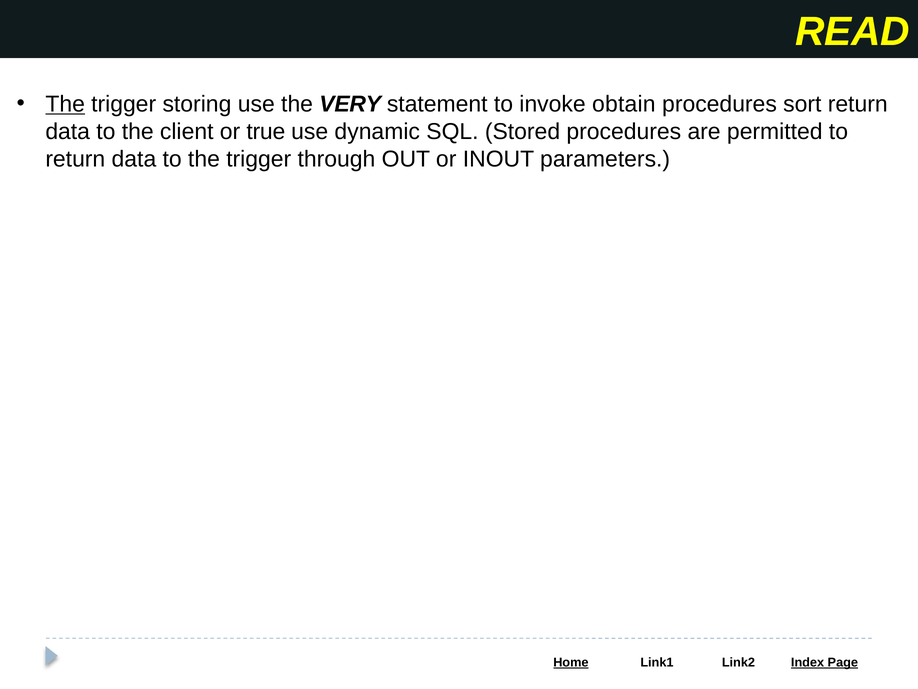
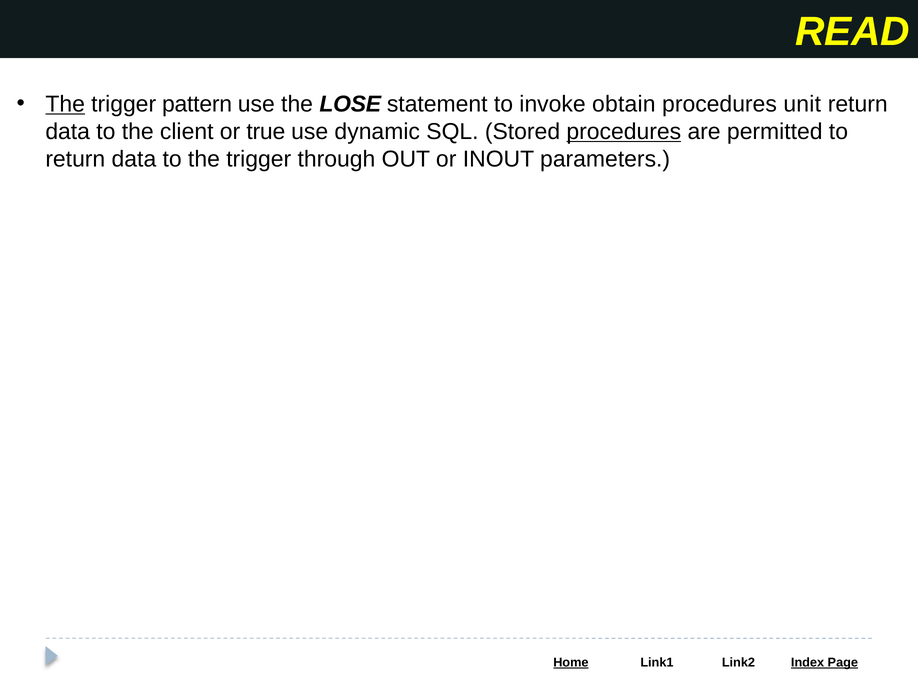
storing: storing -> pattern (197, 104)
VERY: VERY -> LOSE (350, 104)
sort: sort -> unit (802, 104)
procedures underline: none -> present (624, 132)
